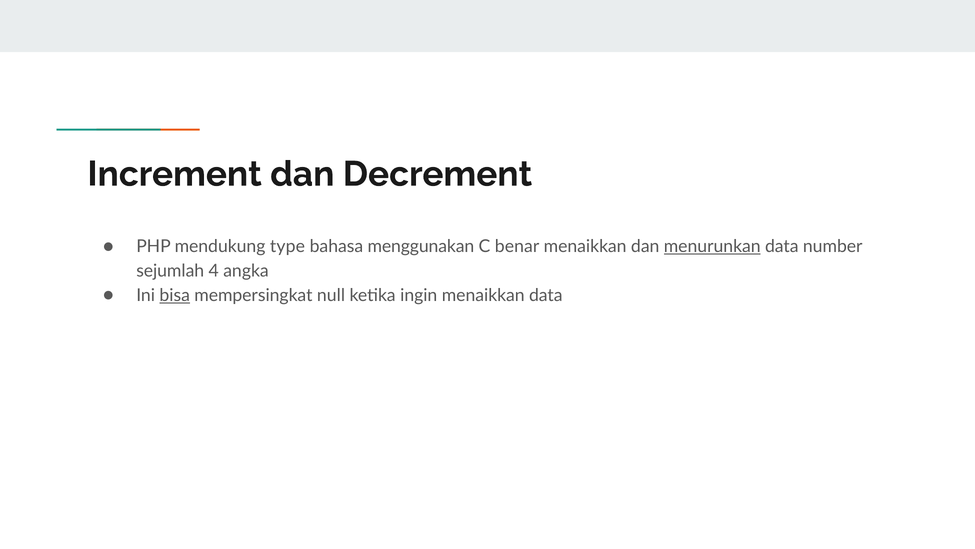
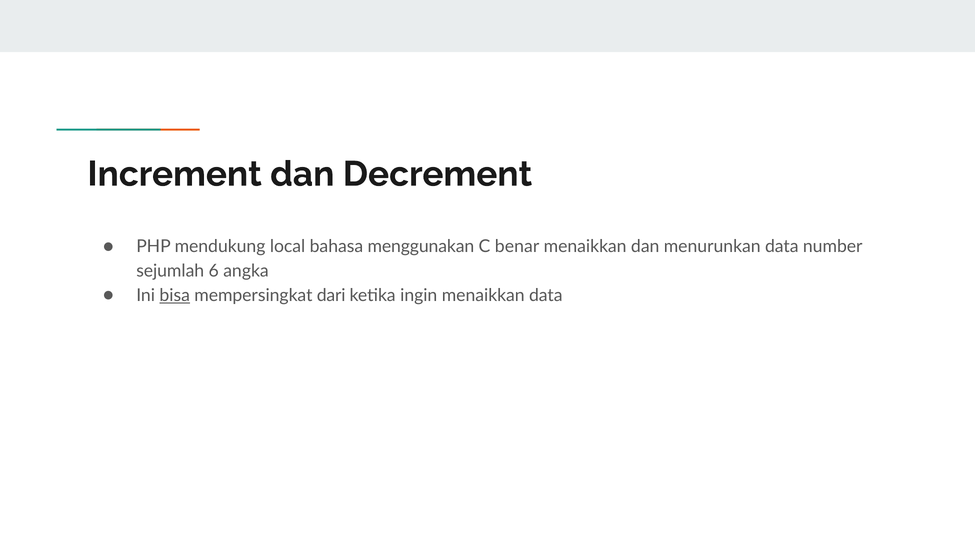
type: type -> local (288, 246)
menurunkan underline: present -> none (712, 246)
4: 4 -> 6 (214, 271)
null: null -> dari (331, 295)
